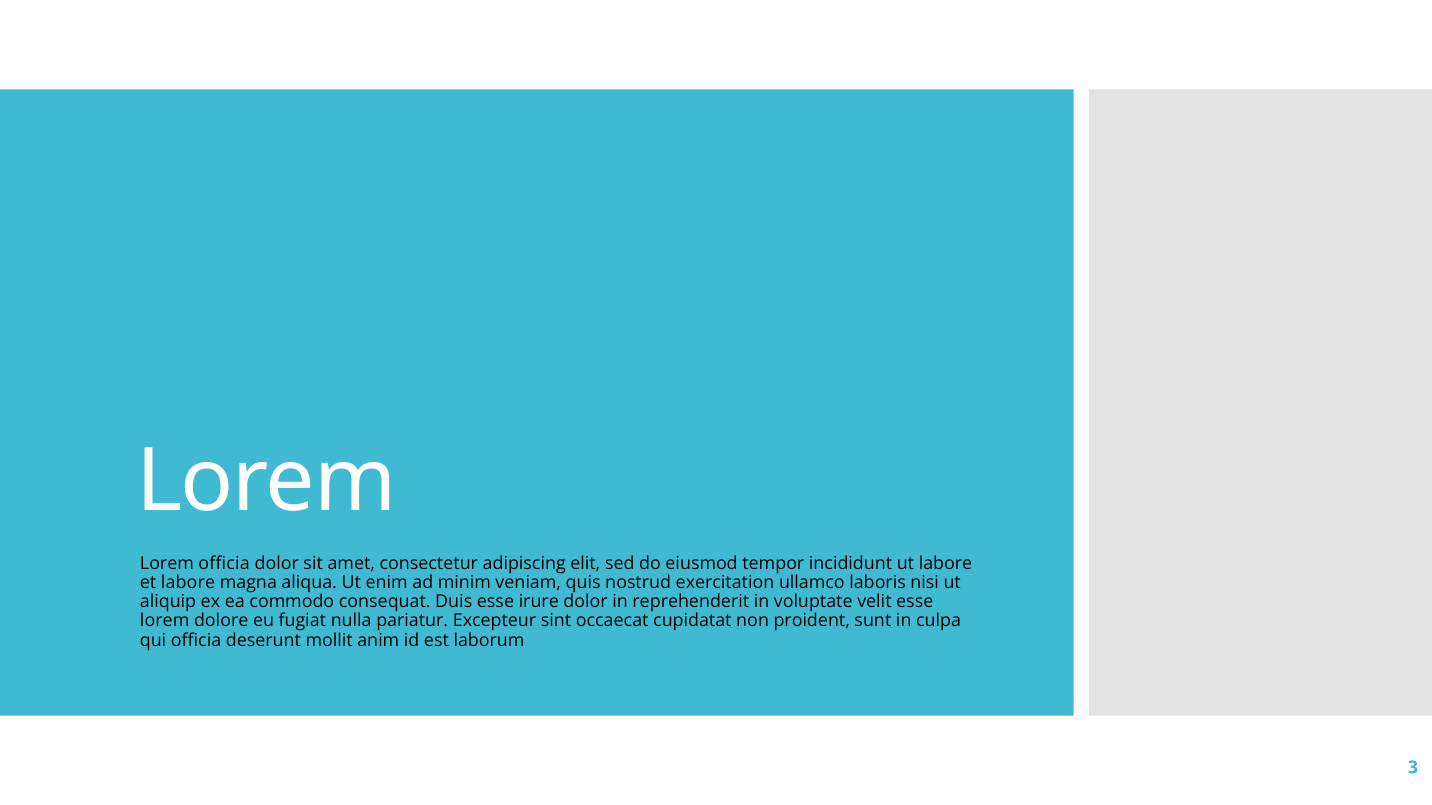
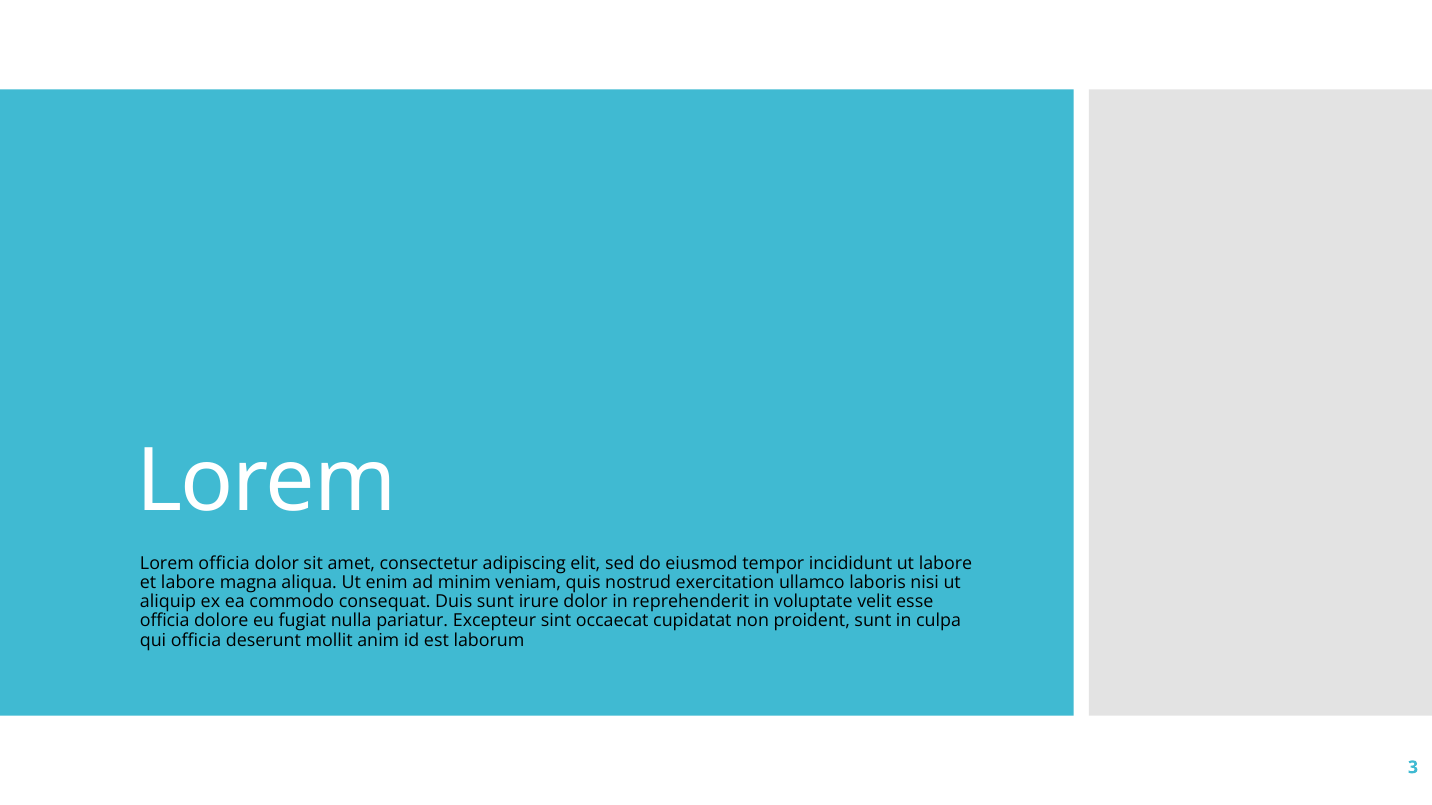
Duis esse: esse -> sunt (495, 602)
lorem: lorem -> officia (165, 621)
